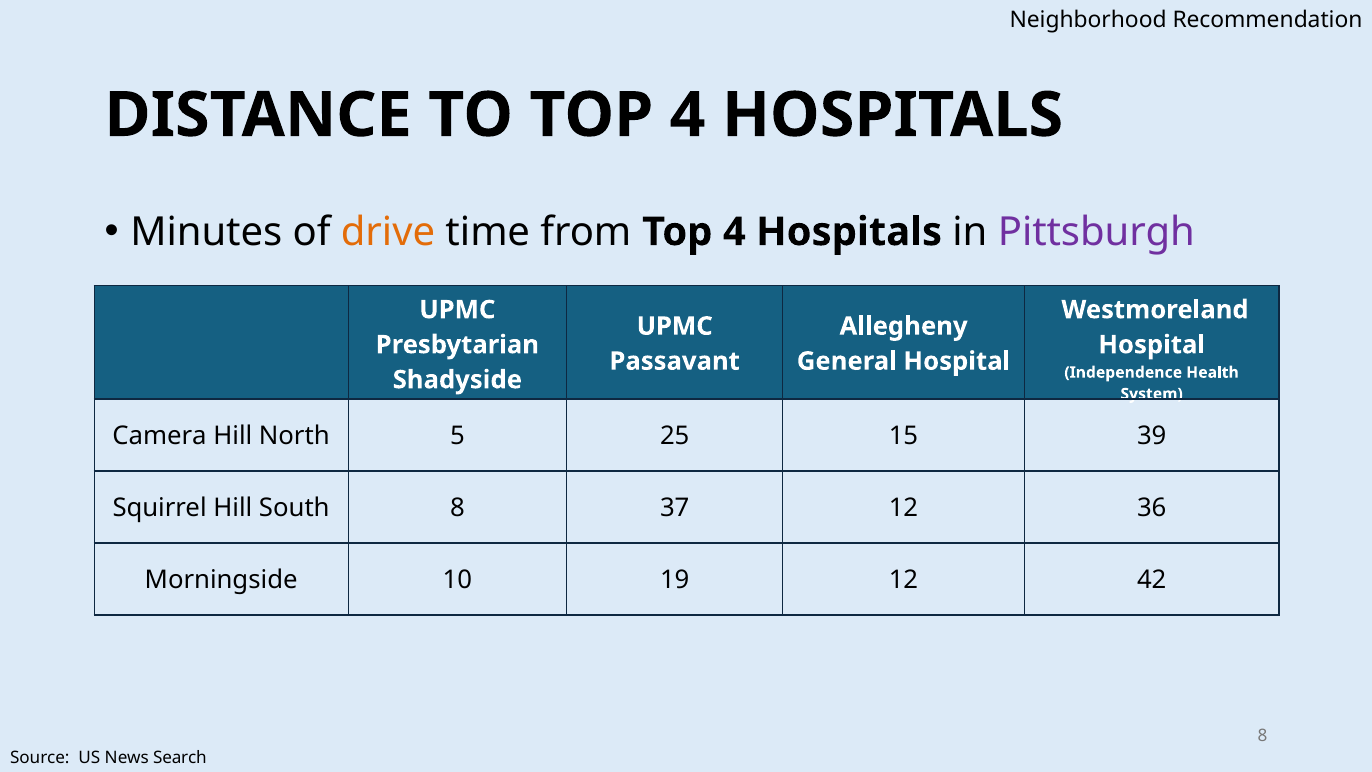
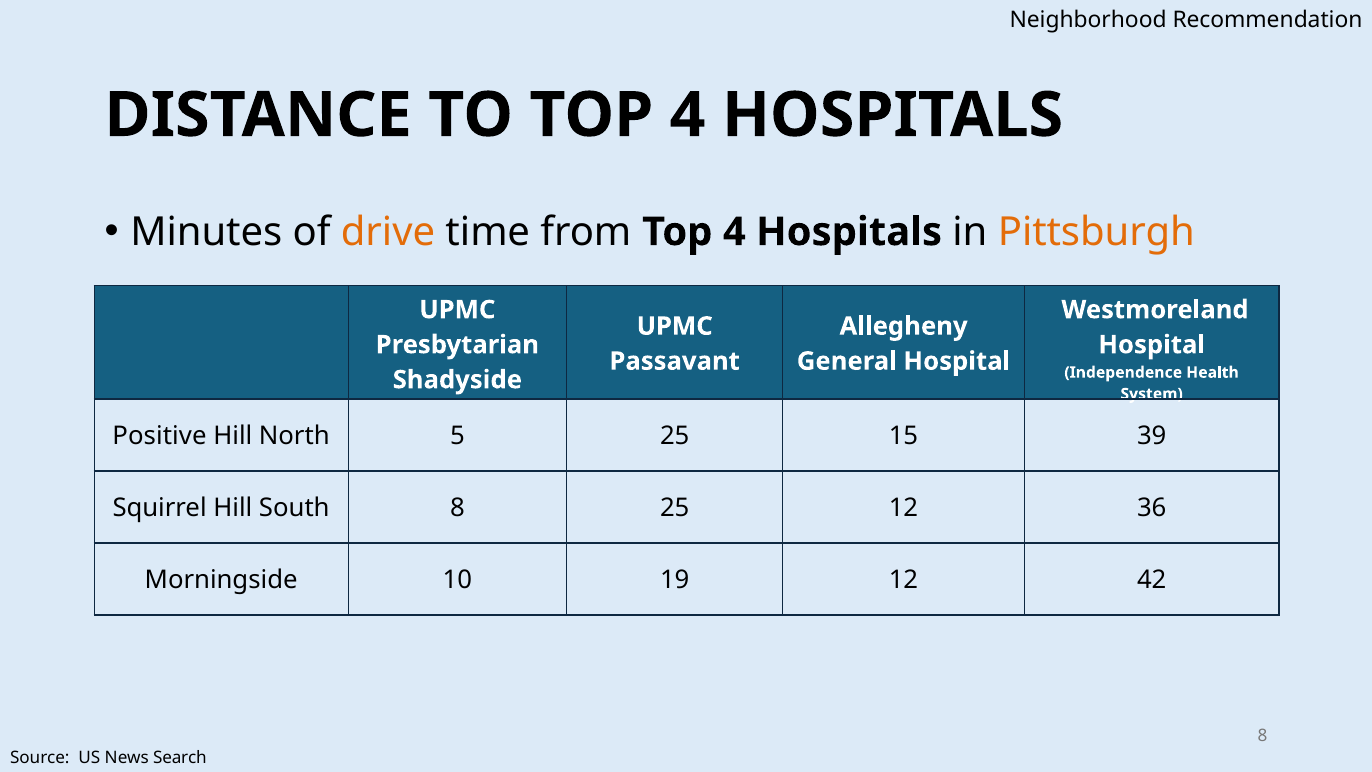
Pittsburgh colour: purple -> orange (1096, 232)
Camera: Camera -> Positive (159, 436)
8 37: 37 -> 25 (675, 508)
